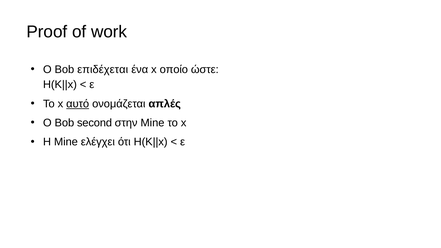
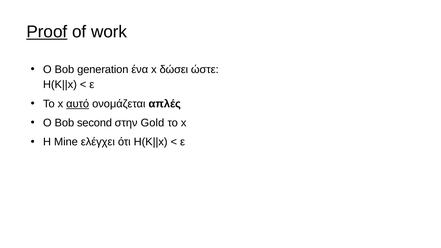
Proof underline: none -> present (47, 32)
επιδέχεται: επιδέχεται -> generation (103, 69)
οποίο: οποίο -> δώσει (174, 69)
στην Mine: Mine -> Gold (152, 123)
